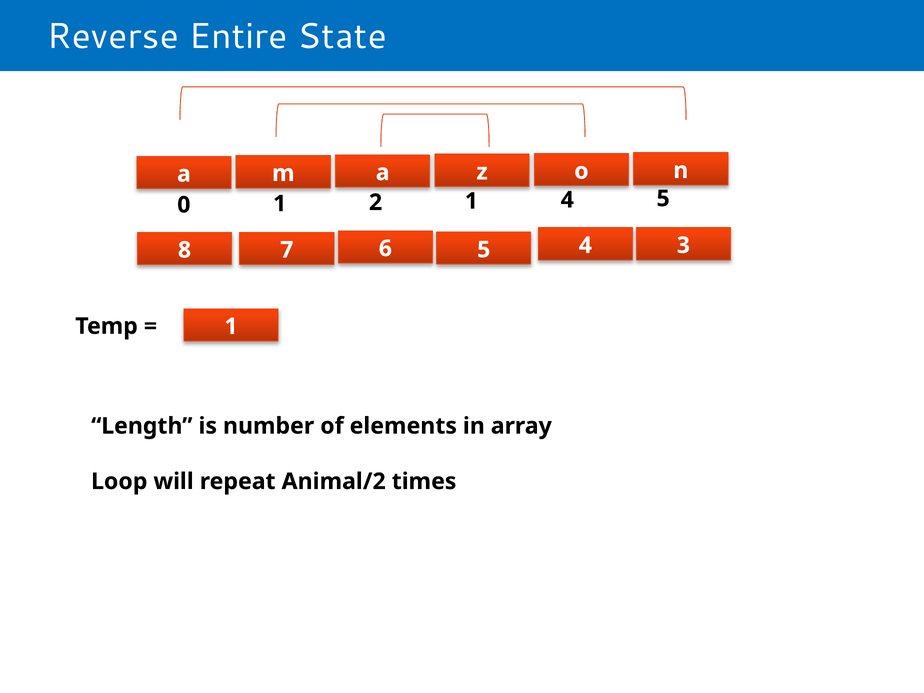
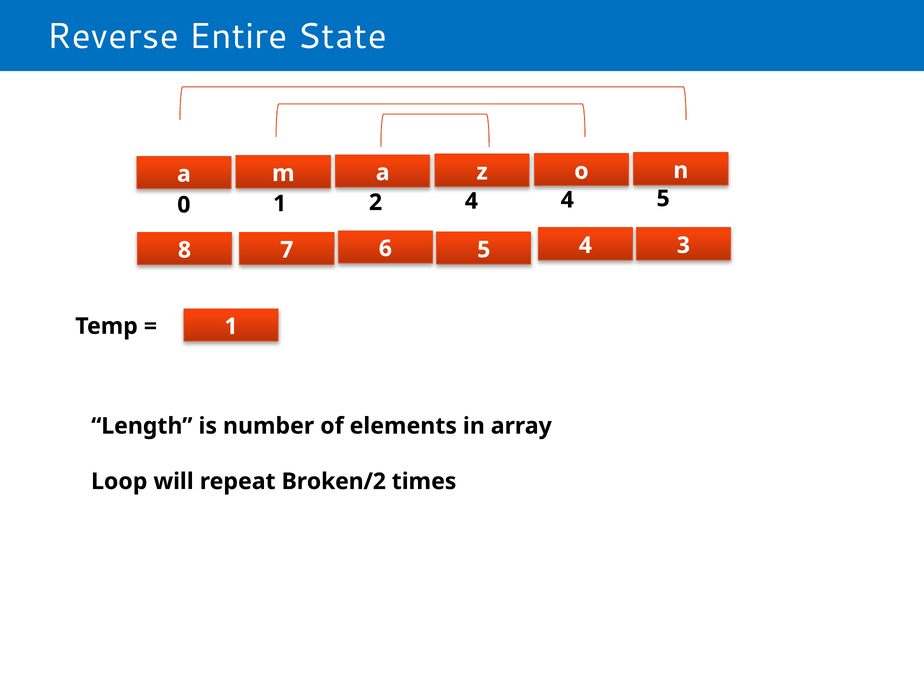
2 1: 1 -> 4 (471, 201)
Animal/2: Animal/2 -> Broken/2 (334, 481)
